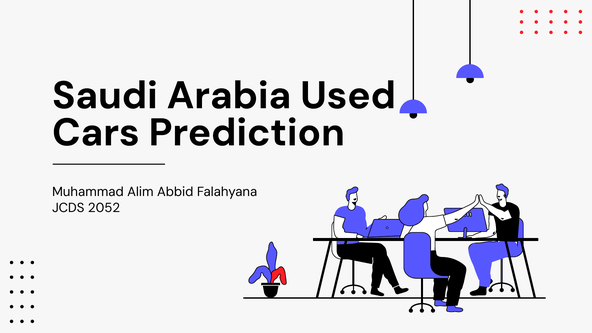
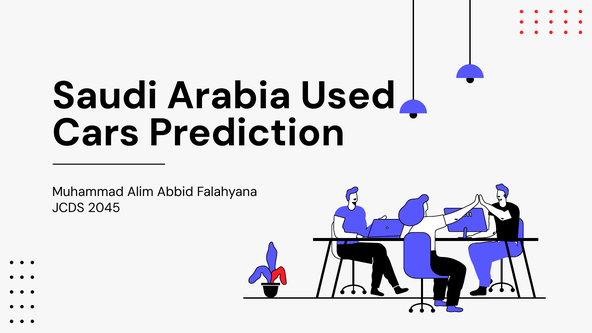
2052: 2052 -> 2045 (104, 208)
